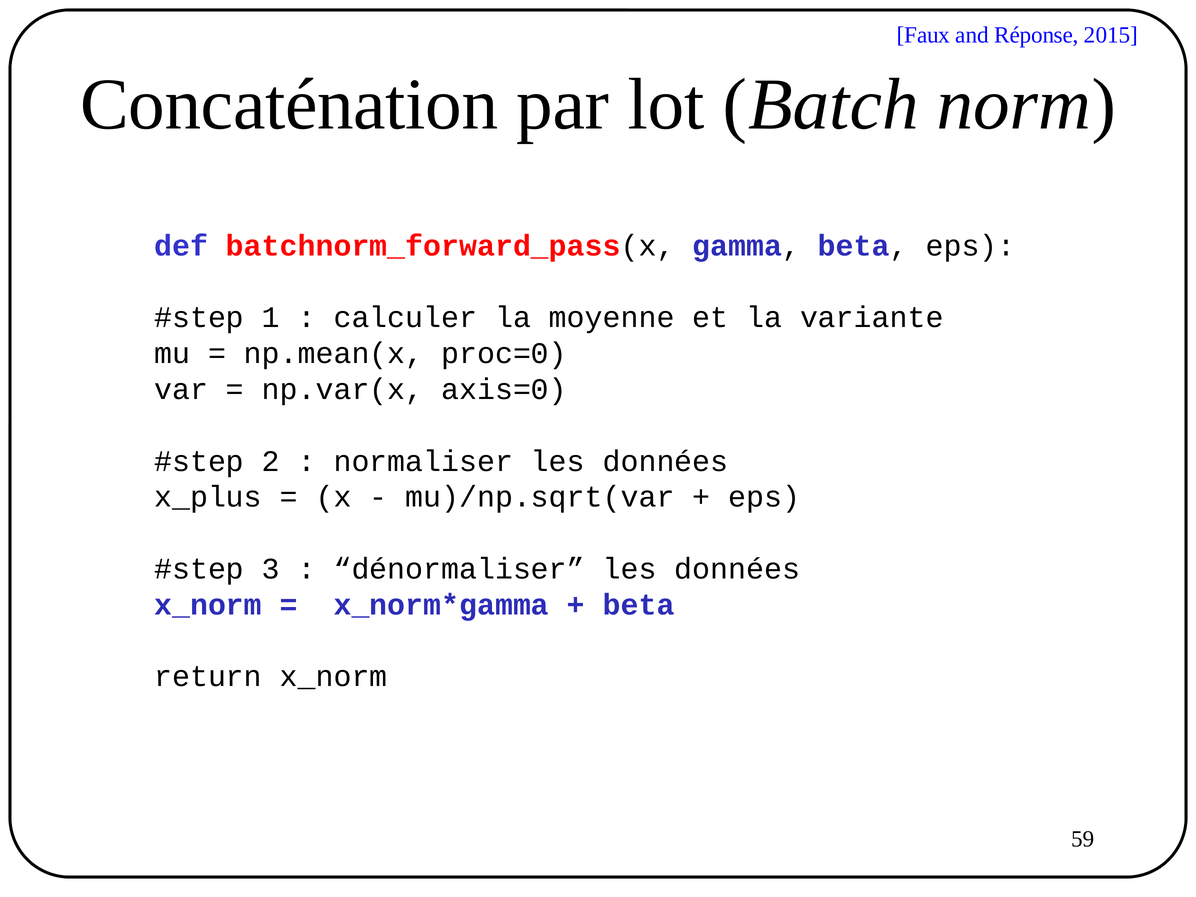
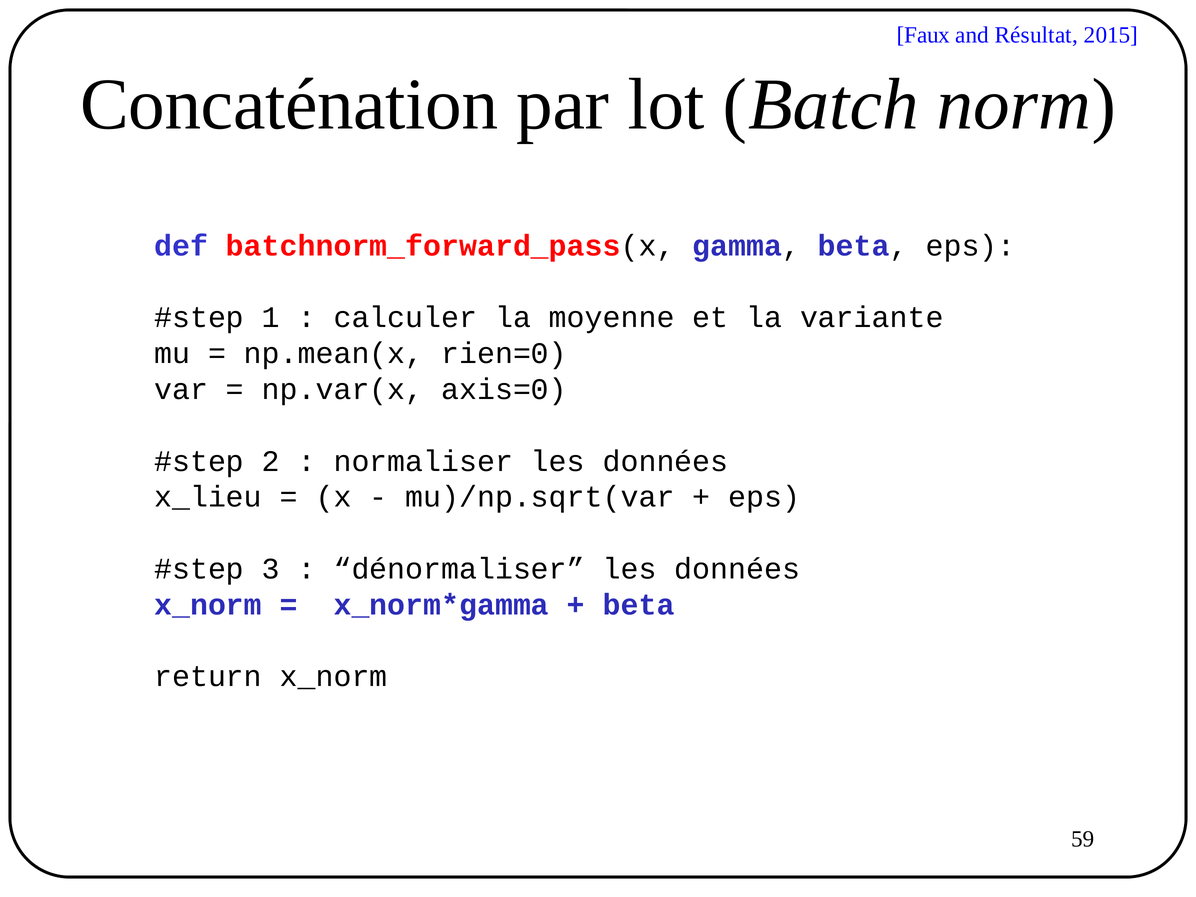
Réponse: Réponse -> Résultat (1036, 35)
proc=0: proc=0 -> rien=0 (504, 354)
x_plus: x_plus -> x_lieu (208, 497)
